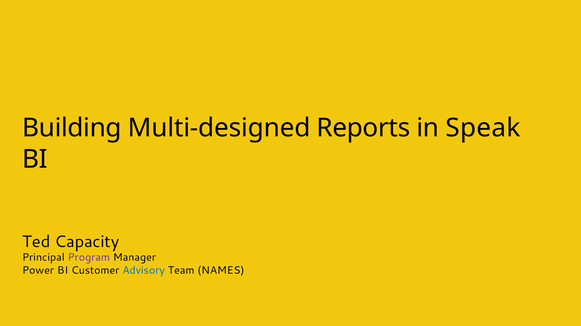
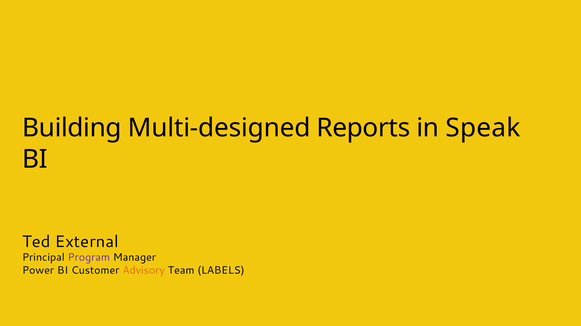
Capacity: Capacity -> External (87, 242)
Advisory colour: blue -> orange (144, 271)
NAMES: NAMES -> LABELS (221, 271)
